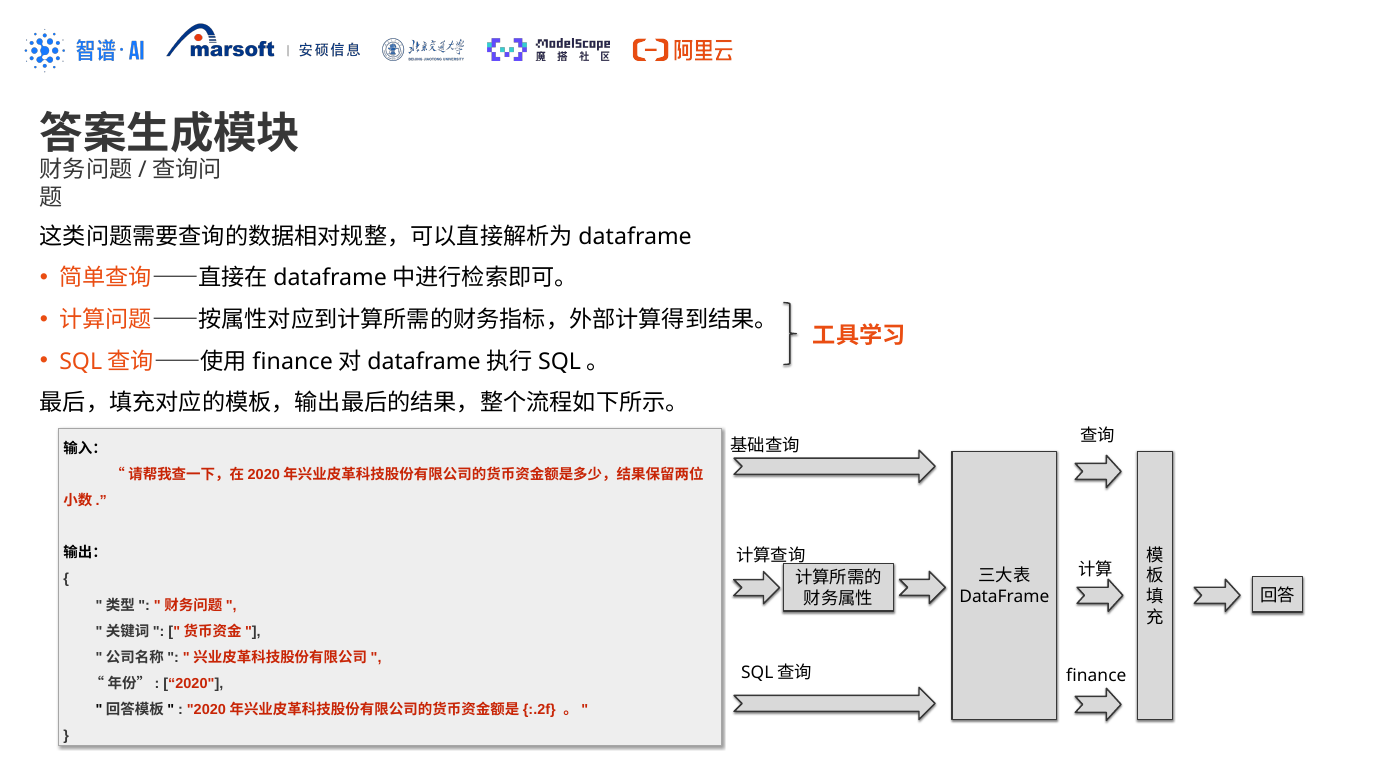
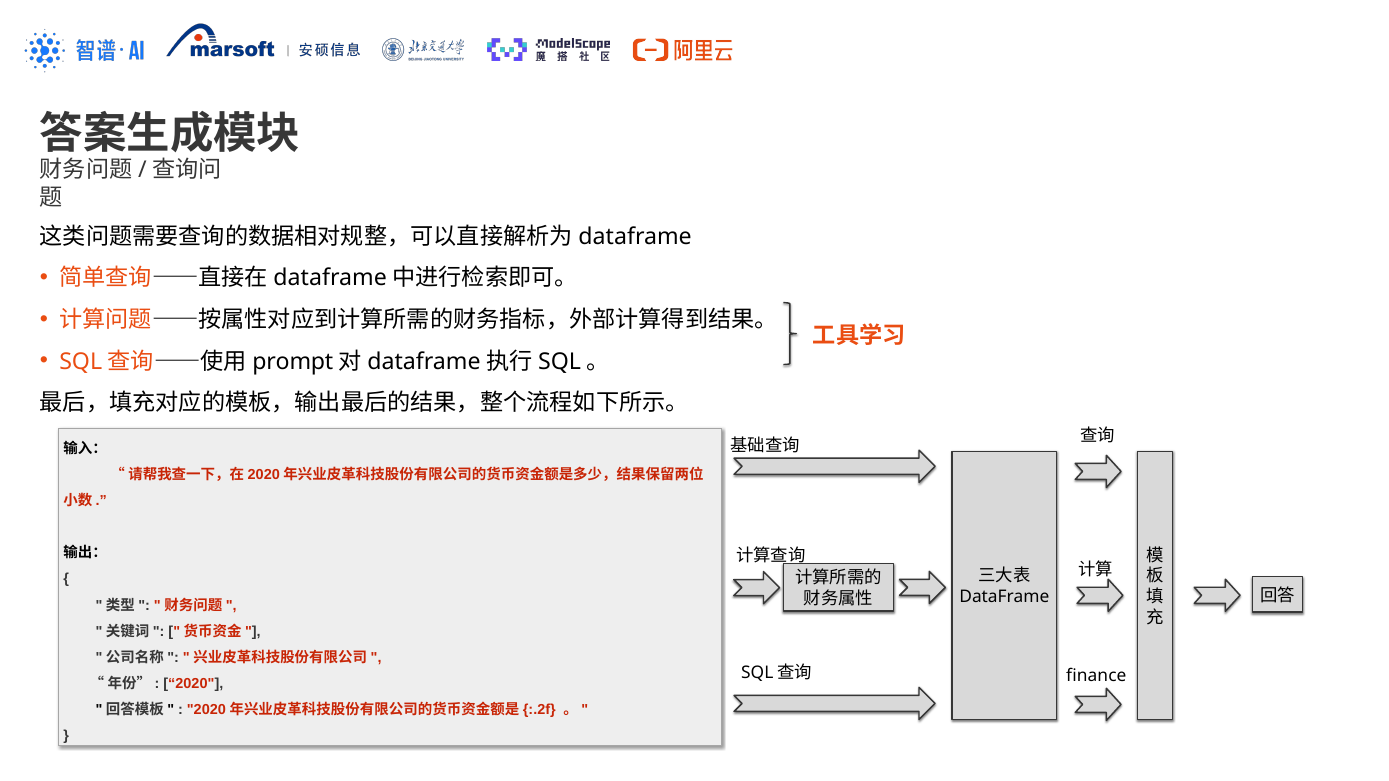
finance: finance -> prompt (293, 362)
